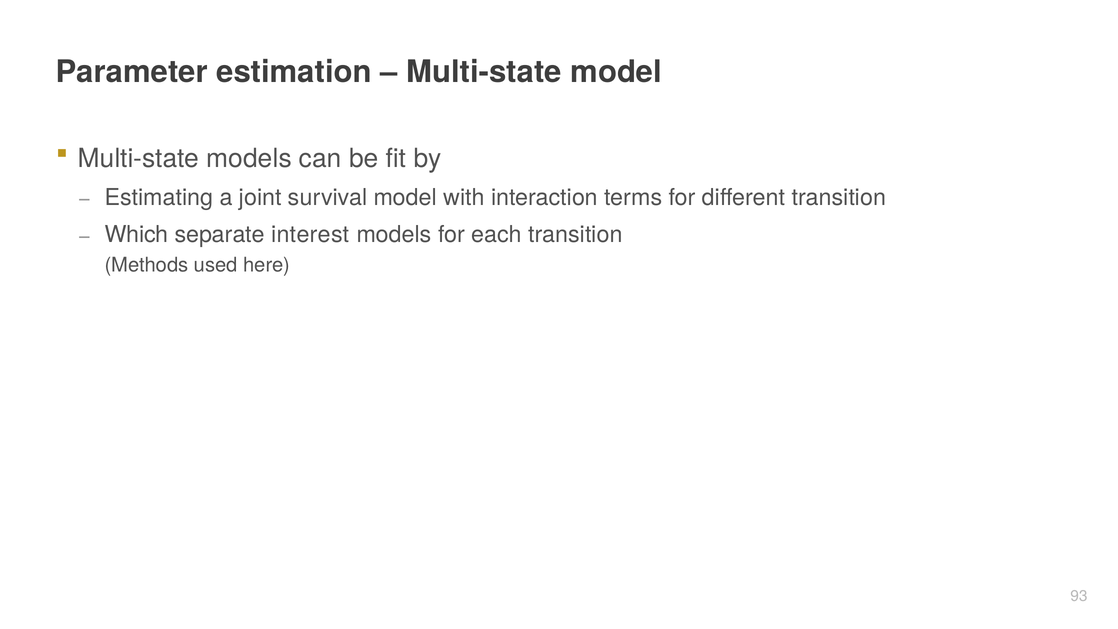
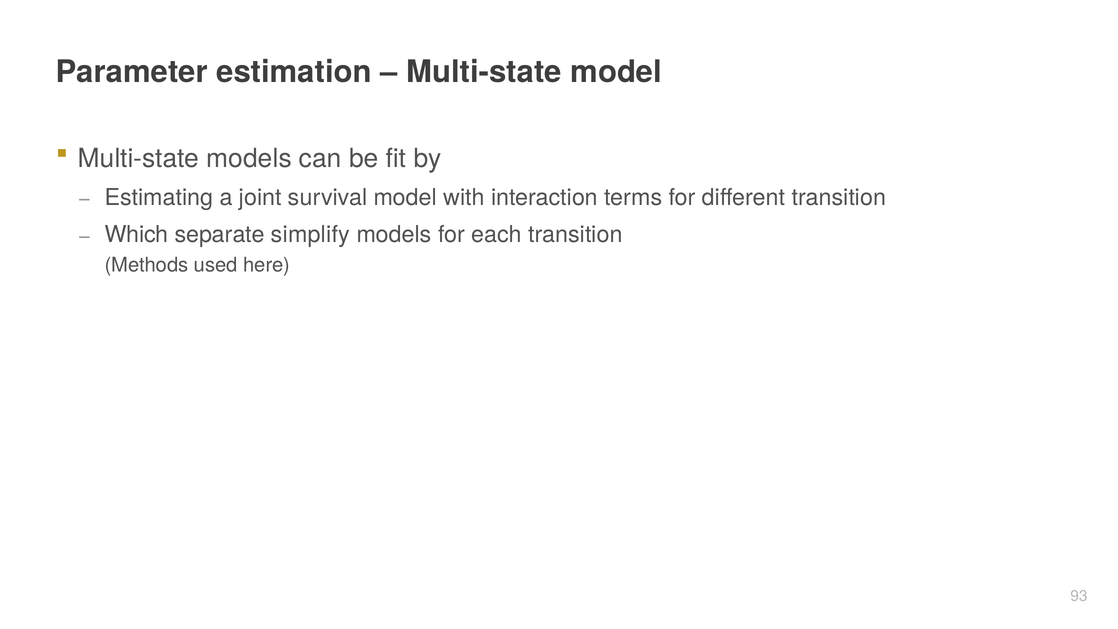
interest: interest -> simplify (310, 235)
